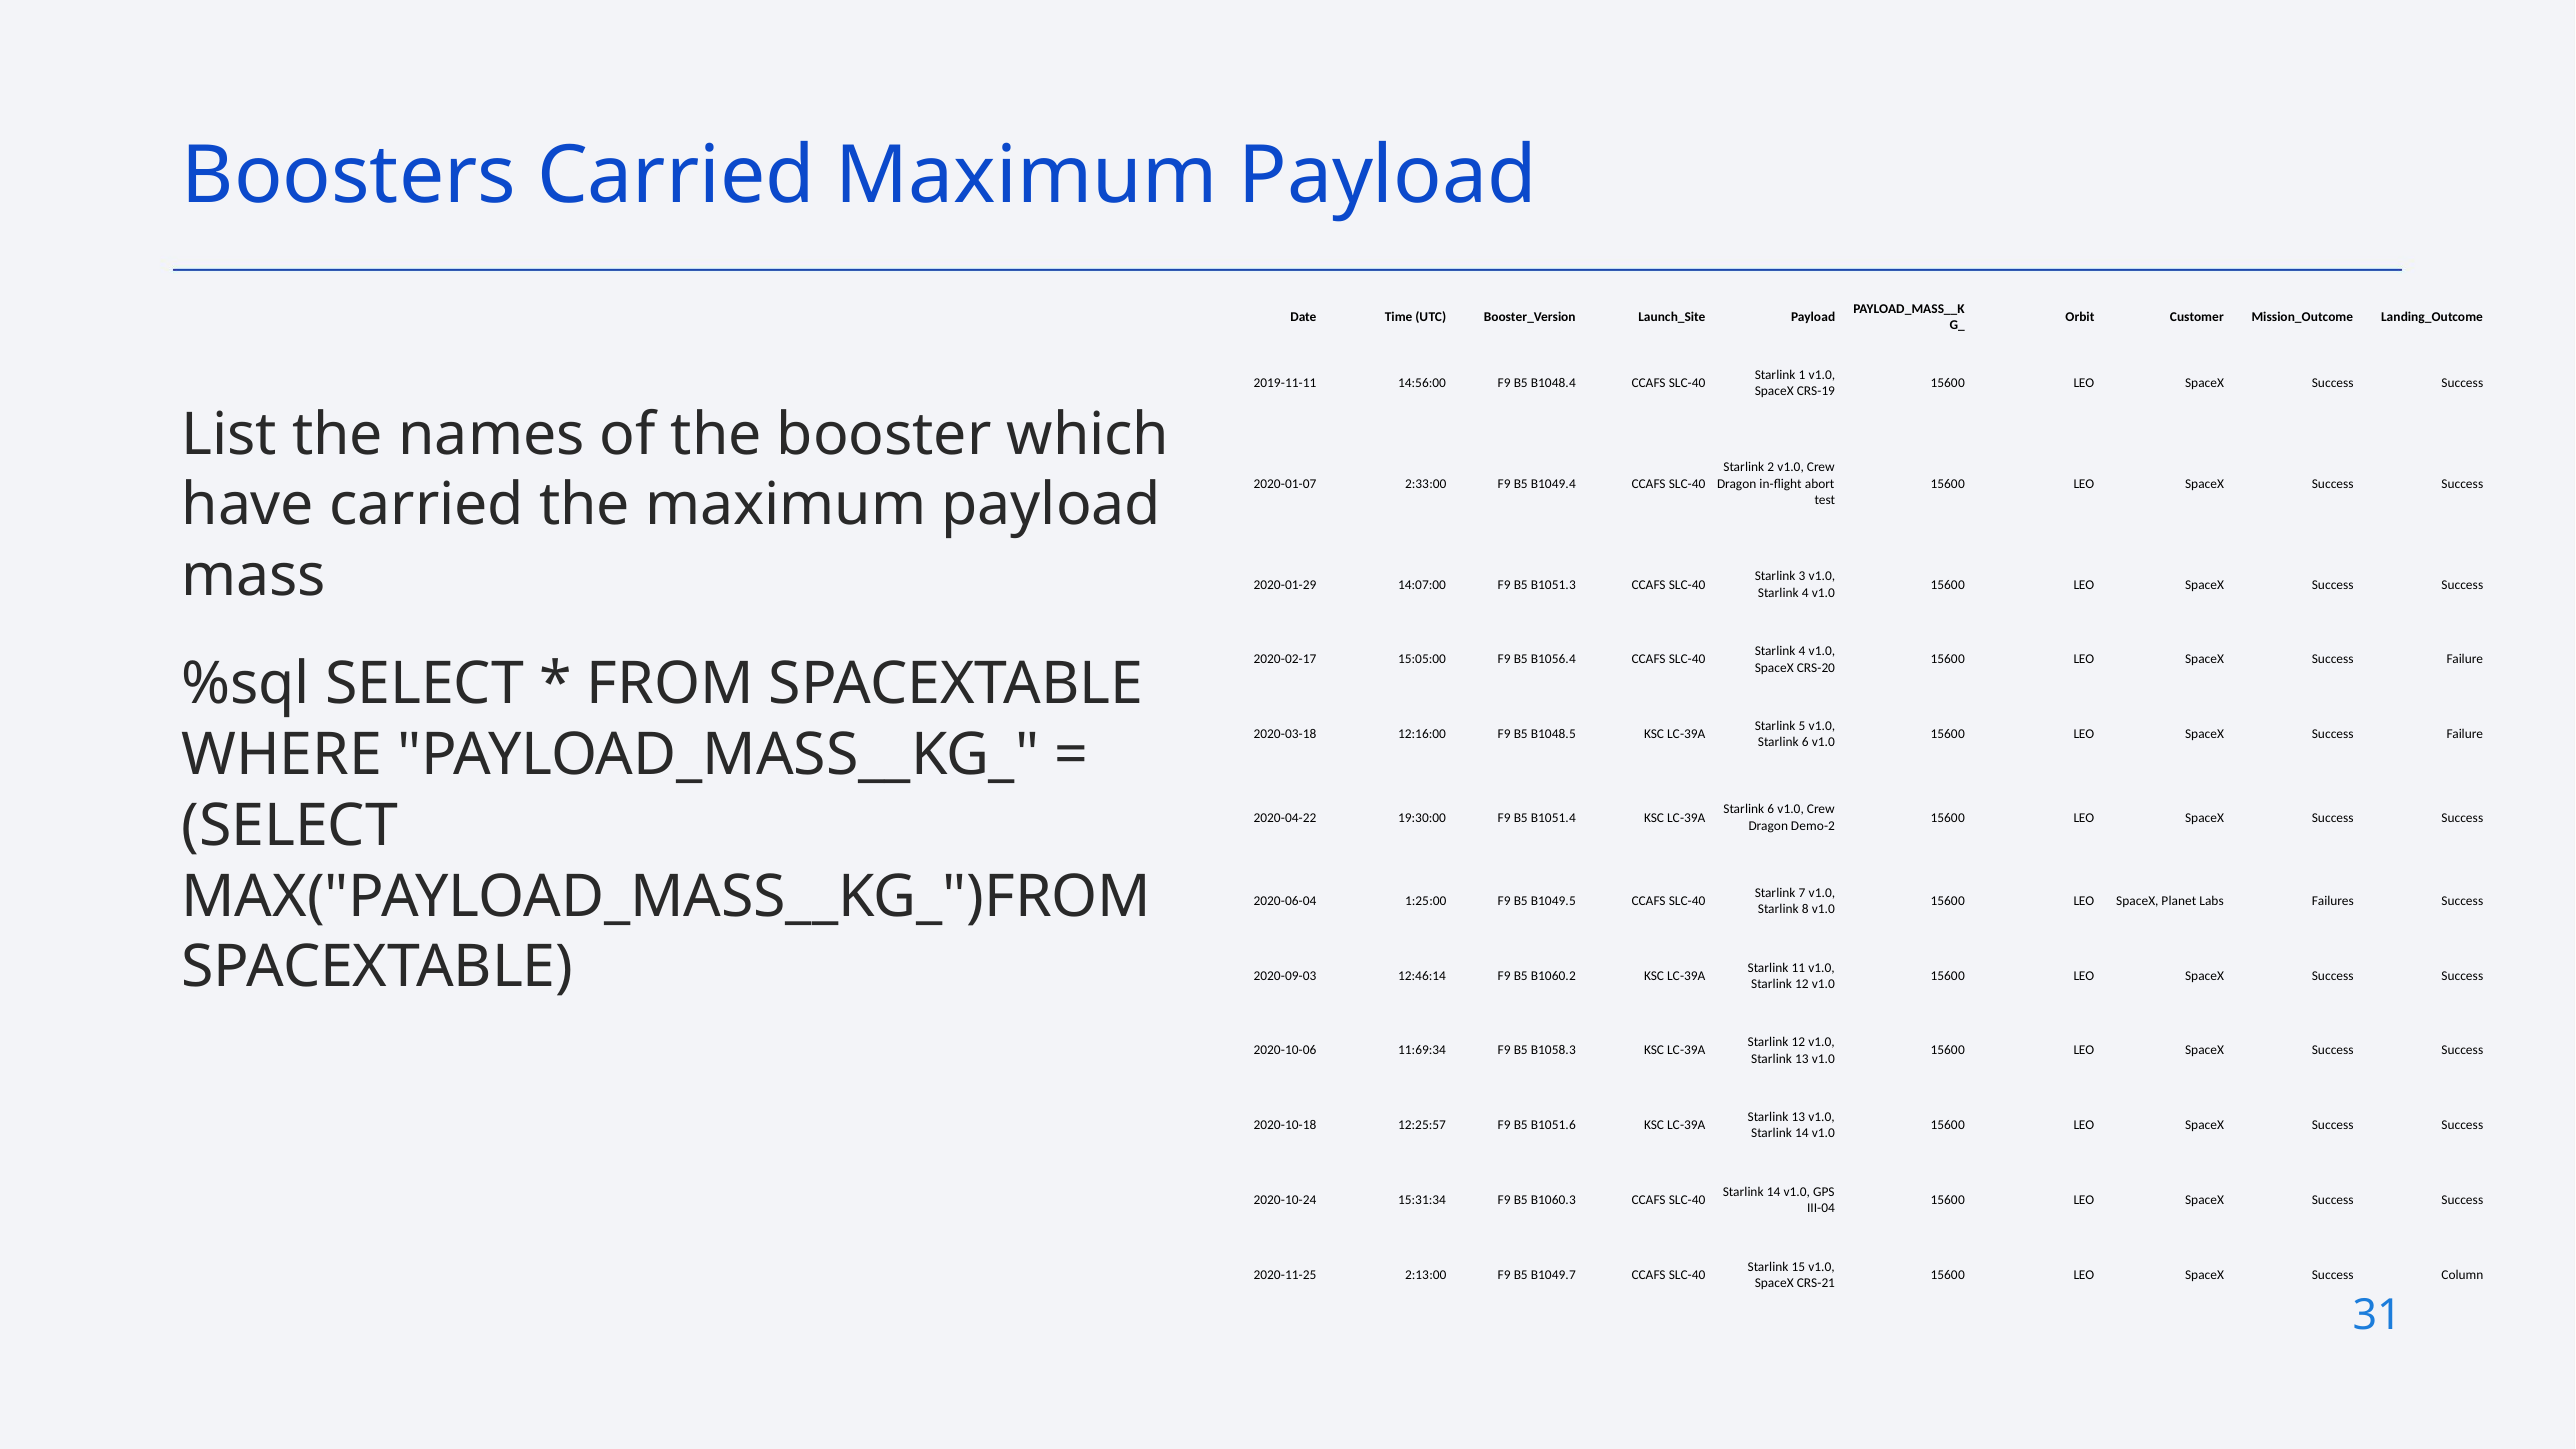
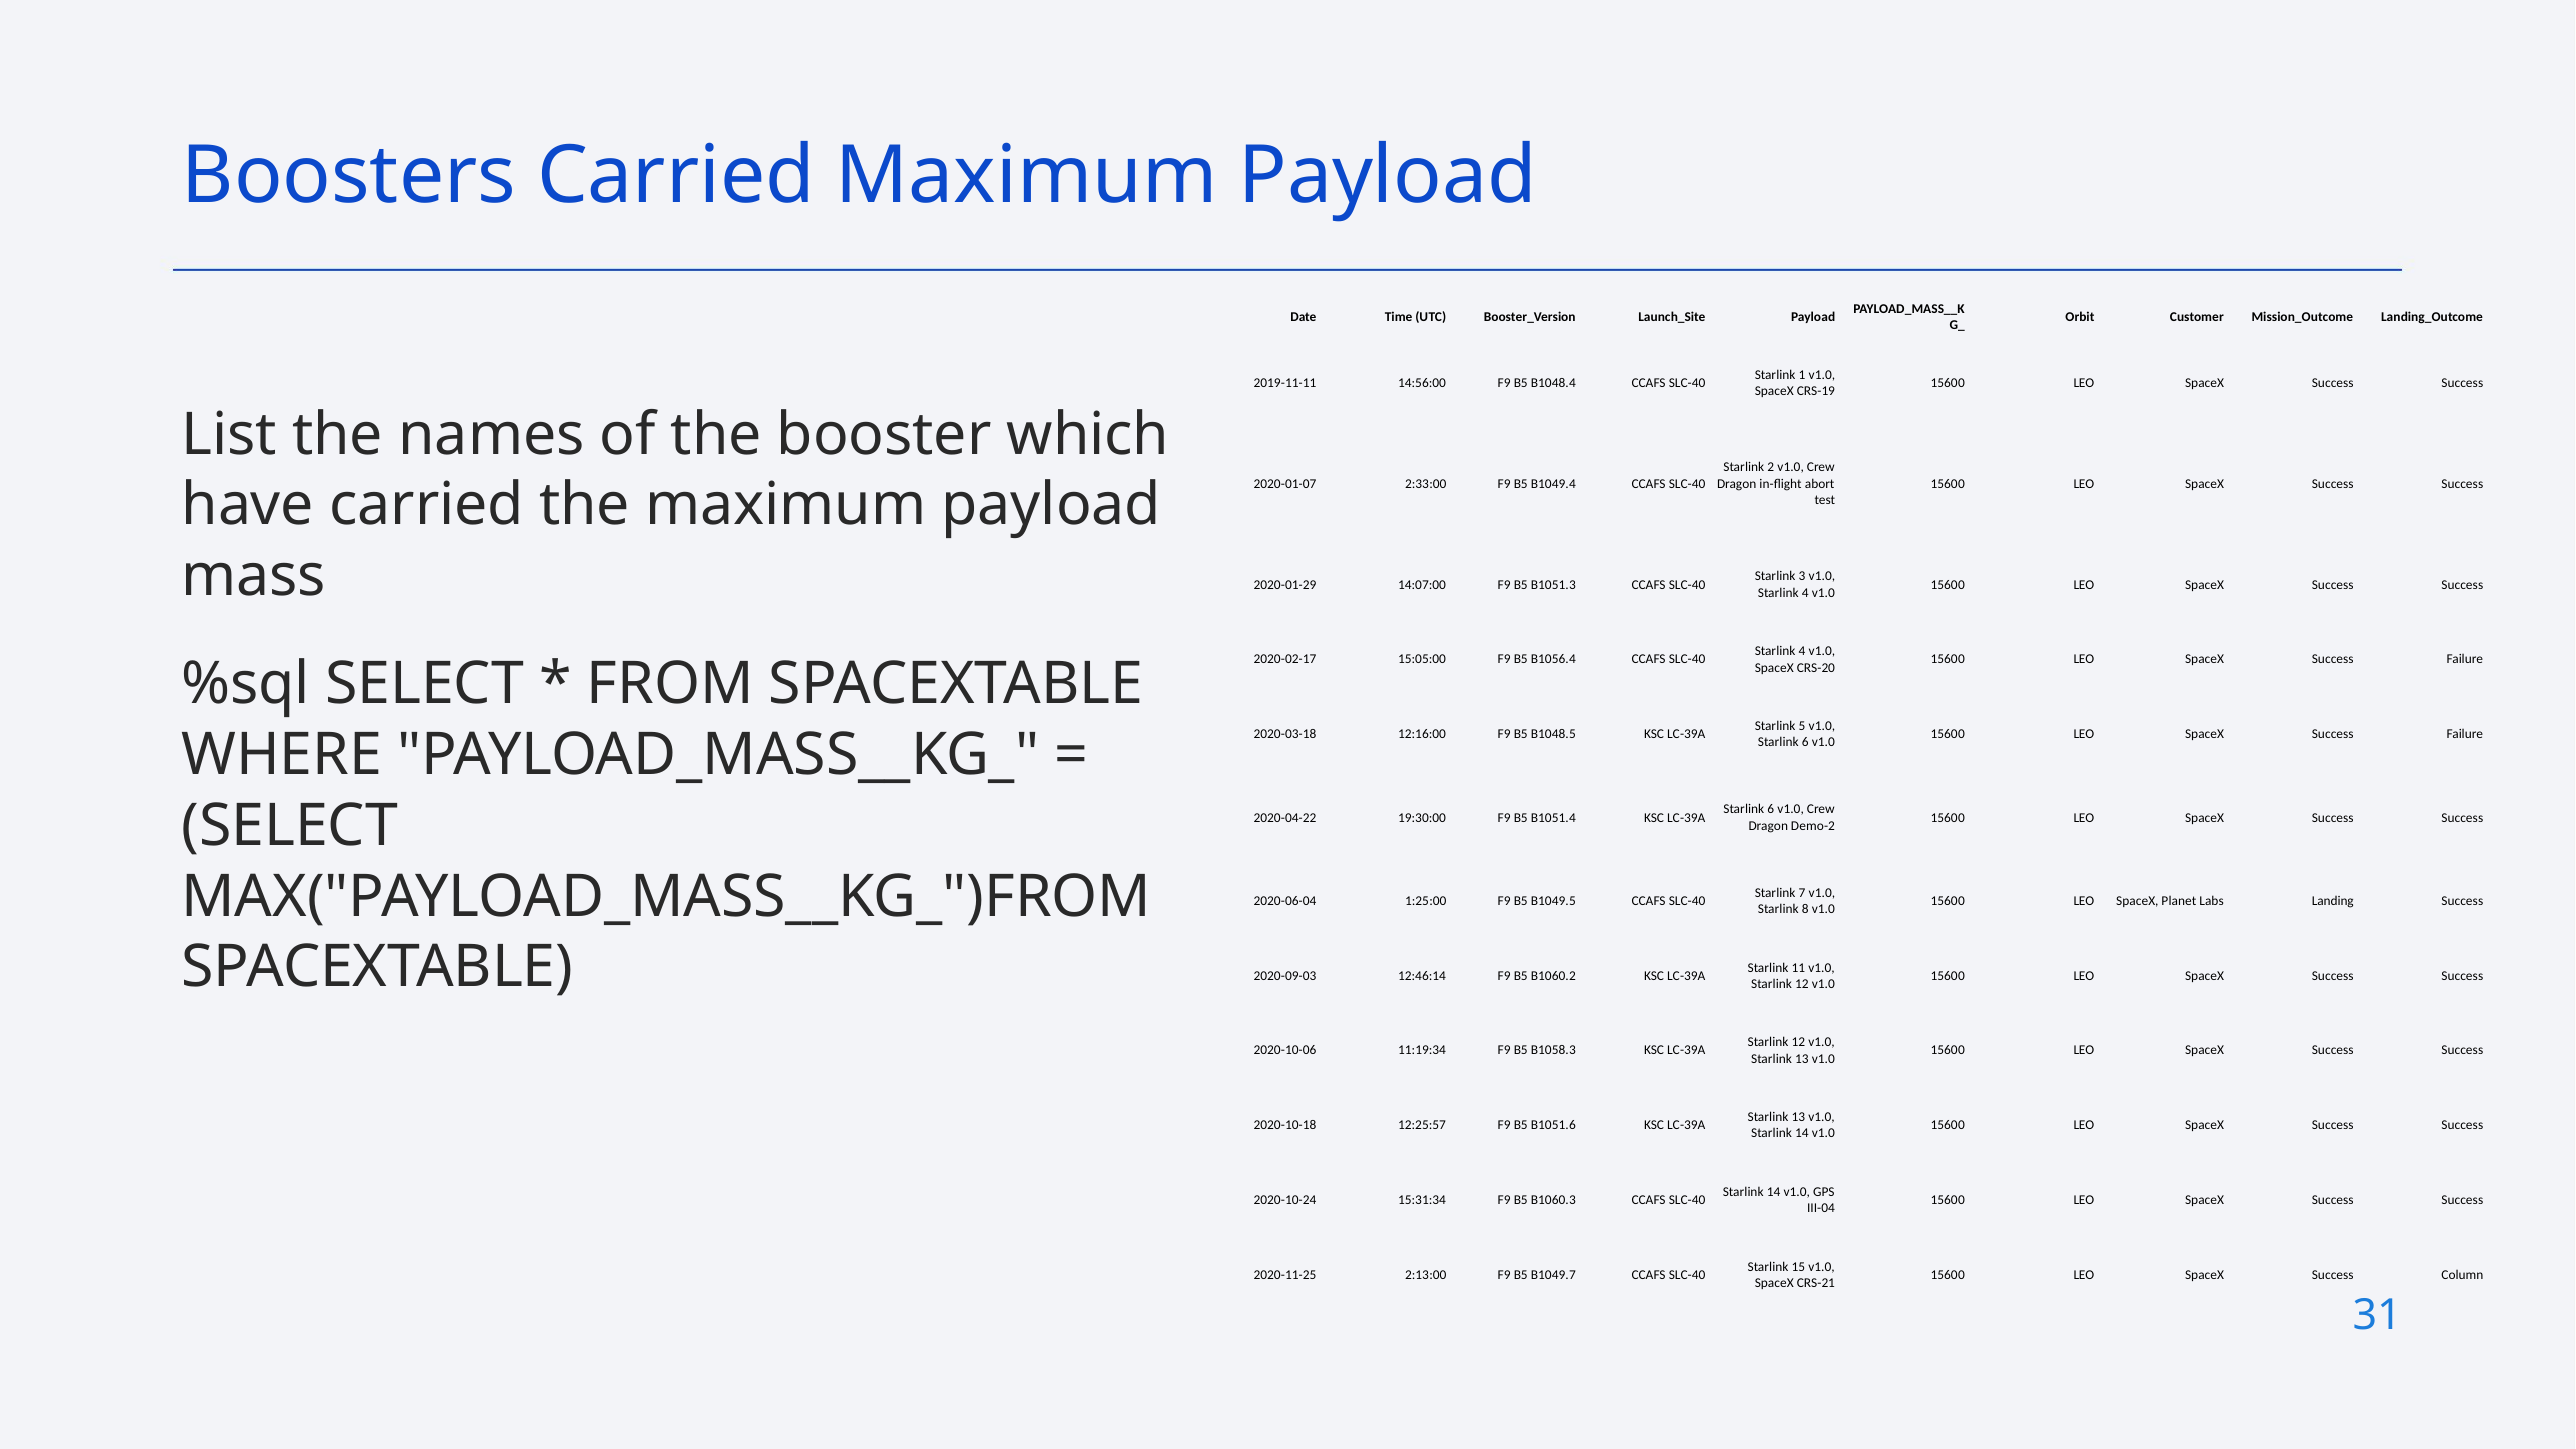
Failures: Failures -> Landing (2333, 901)
11:69:34: 11:69:34 -> 11:19:34 (1422, 1051)
